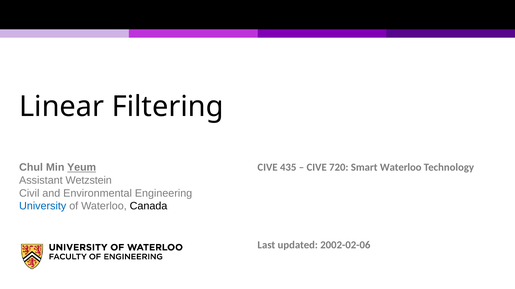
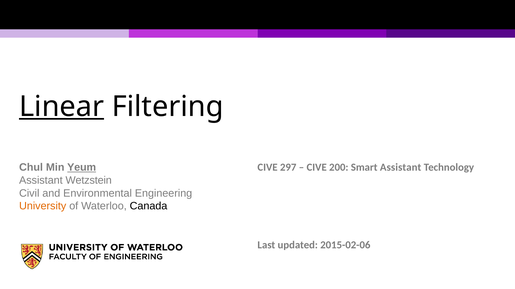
Linear underline: none -> present (62, 107)
435: 435 -> 297 (288, 168)
720: 720 -> 200 (339, 168)
Smart Waterloo: Waterloo -> Assistant (401, 168)
University colour: blue -> orange (43, 207)
2002-02-06: 2002-02-06 -> 2015-02-06 (345, 246)
